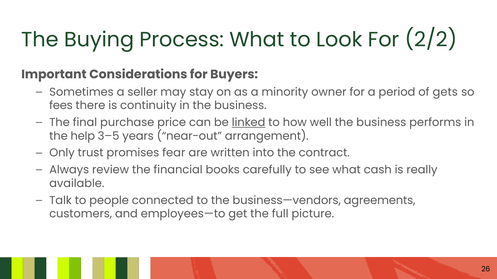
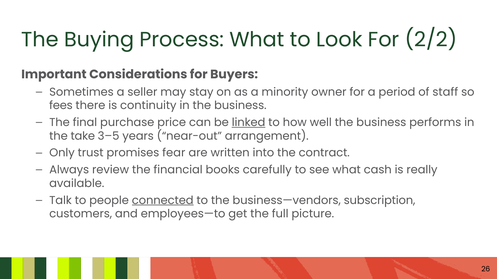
gets: gets -> staff (445, 92)
help: help -> take (83, 136)
connected underline: none -> present (163, 201)
agreements: agreements -> subscription (380, 201)
